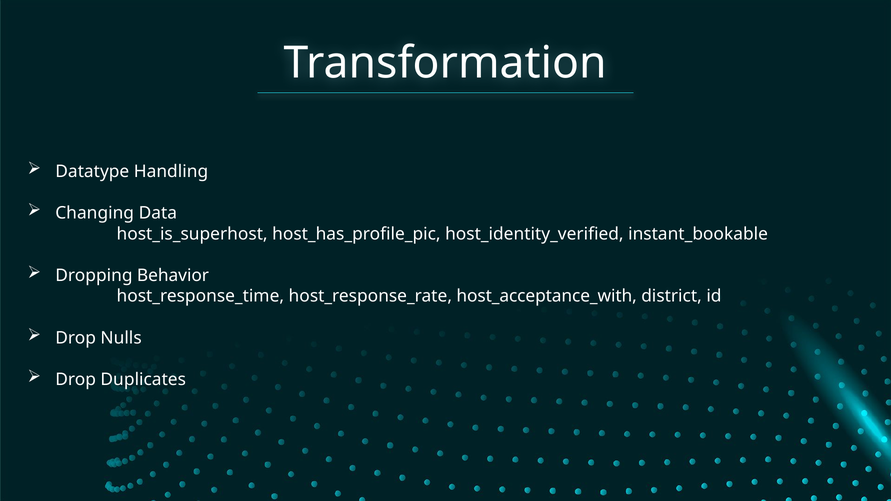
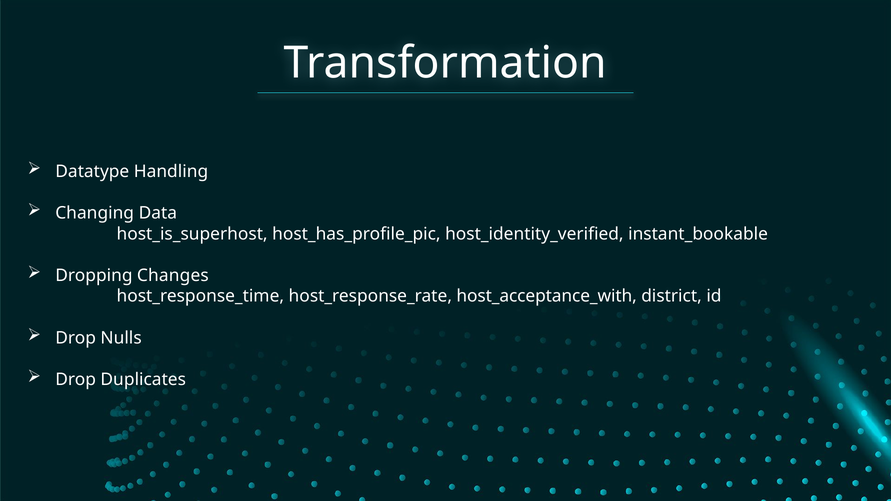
Behavior: Behavior -> Changes (173, 276)
